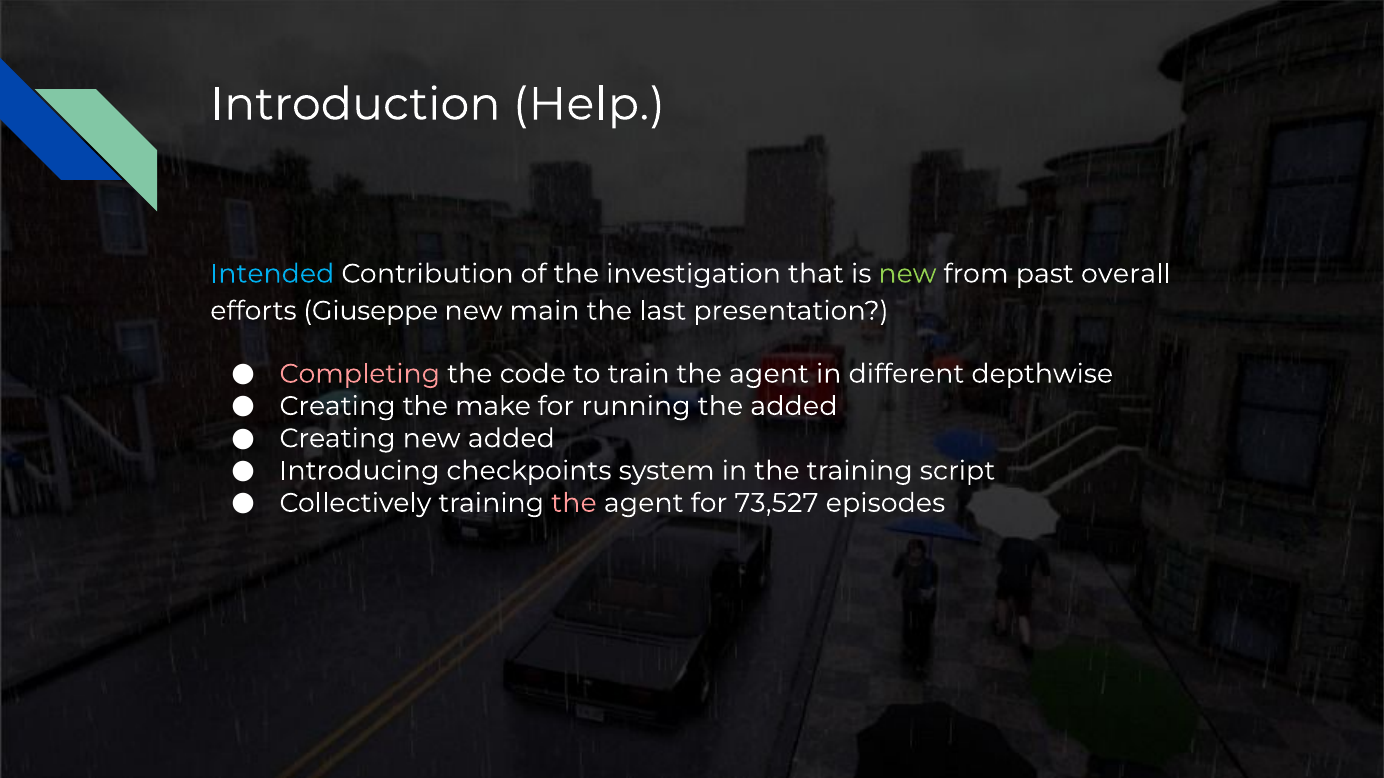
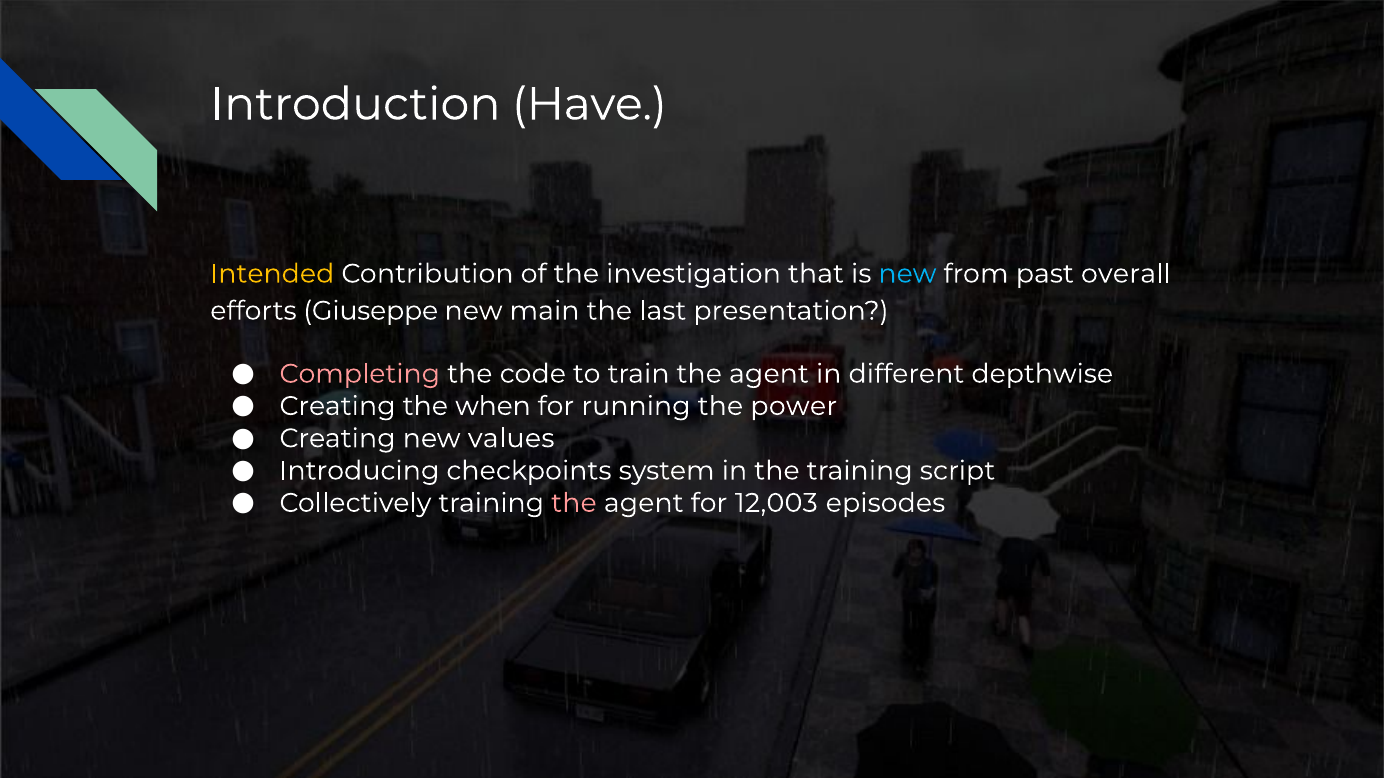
Help: Help -> Have (589, 104)
Intended colour: light blue -> yellow (272, 274)
new colour: light green -> light blue (907, 274)
make: make -> when (493, 406)
the added: added -> power (794, 406)
new added: added -> values (511, 439)
73,527: 73,527 -> 12,003 (776, 503)
